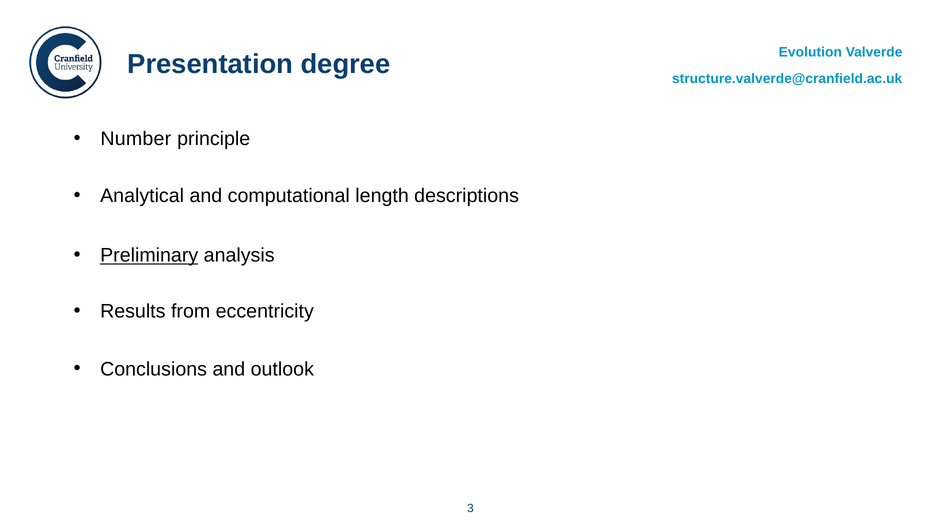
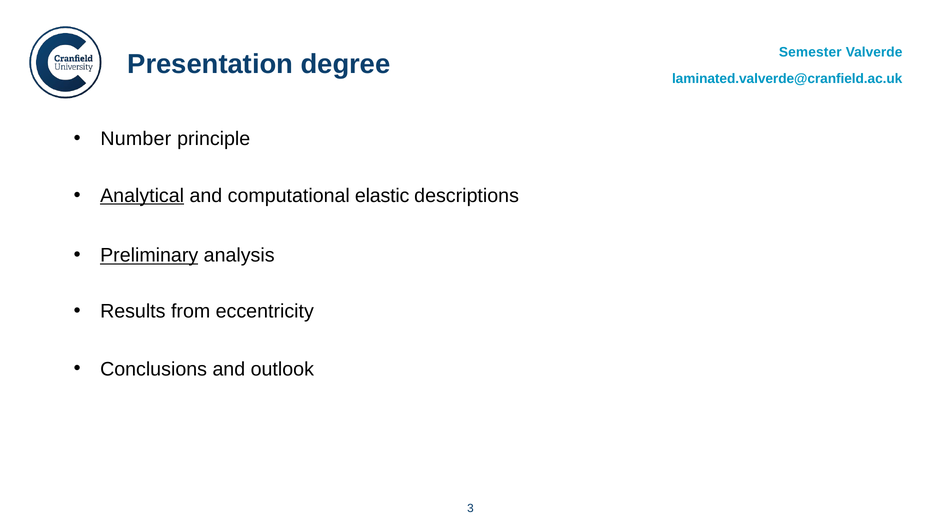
Evolution: Evolution -> Semester (810, 52)
structure.valverde@cranfield.ac.uk: structure.valverde@cranfield.ac.uk -> laminated.valverde@cranfield.ac.uk (787, 79)
Analytical underline: none -> present (142, 196)
length: length -> elastic (382, 196)
